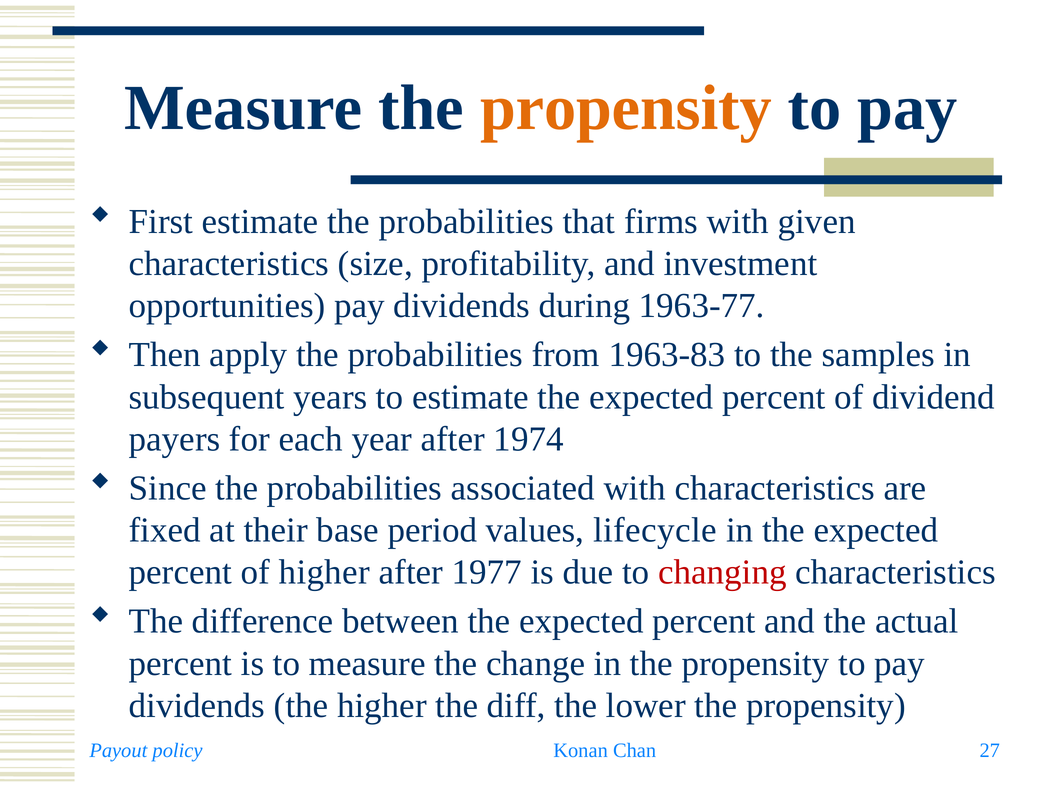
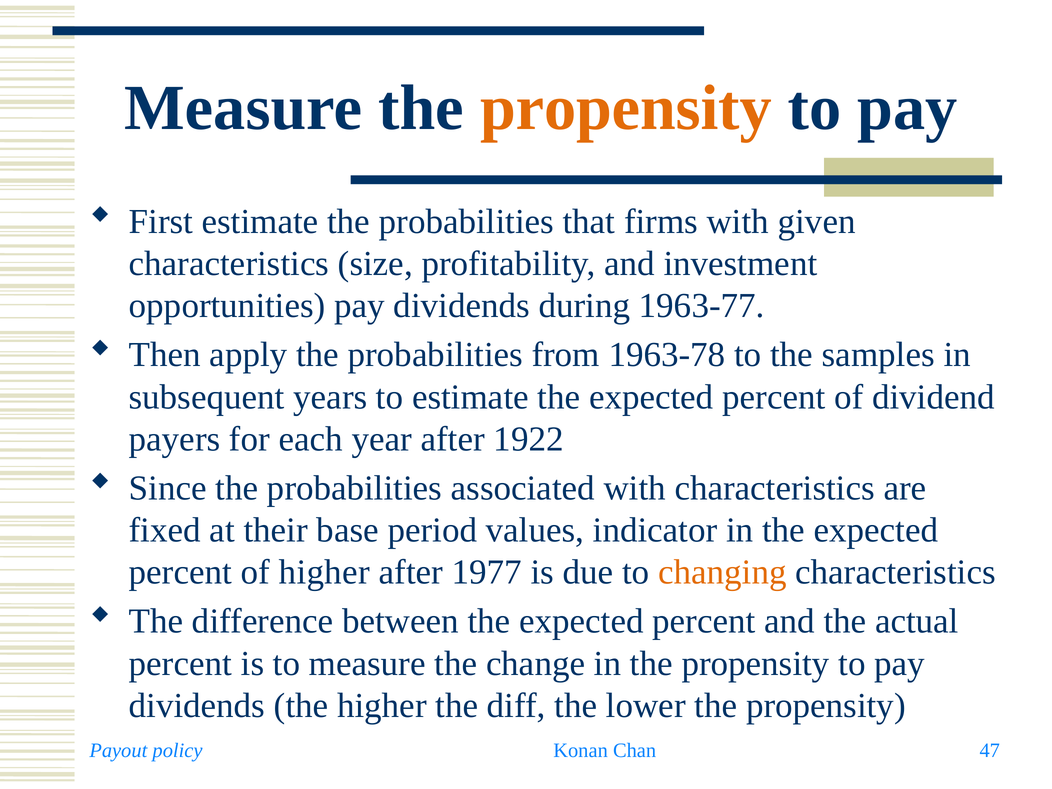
1963-83: 1963-83 -> 1963-78 (667, 355)
1974: 1974 -> 1922 (529, 439)
lifecycle: lifecycle -> indicator (655, 530)
changing colour: red -> orange (722, 572)
27: 27 -> 47 (990, 751)
